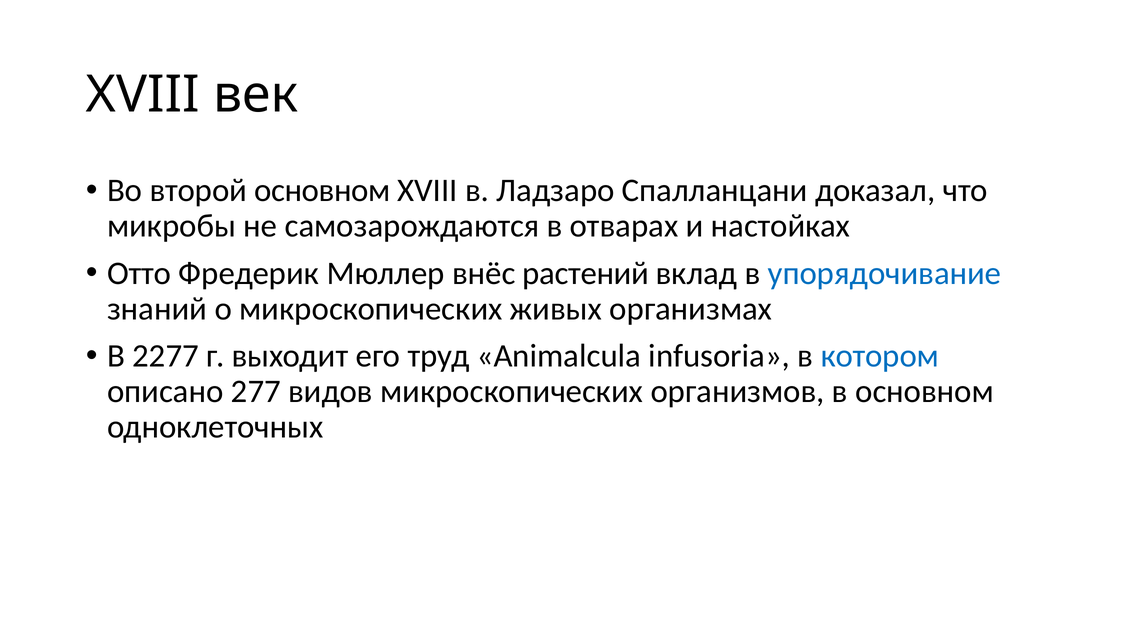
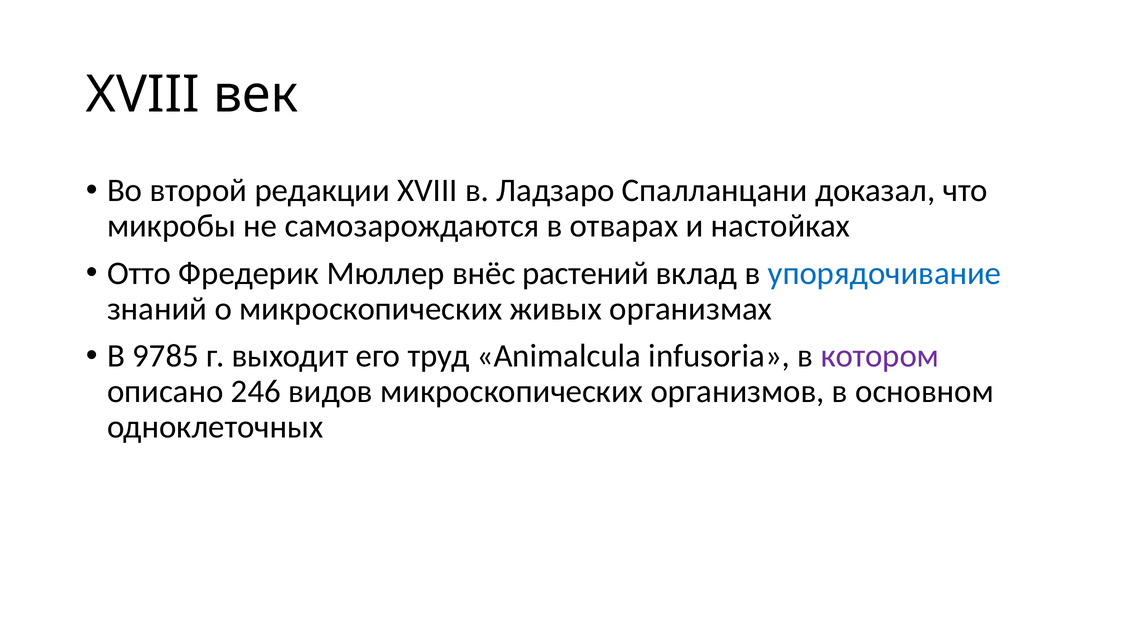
второй основном: основном -> редакции (322, 191)
2277: 2277 -> 9785 (166, 356)
котором colour: blue -> purple (880, 356)
277: 277 -> 246 (256, 392)
